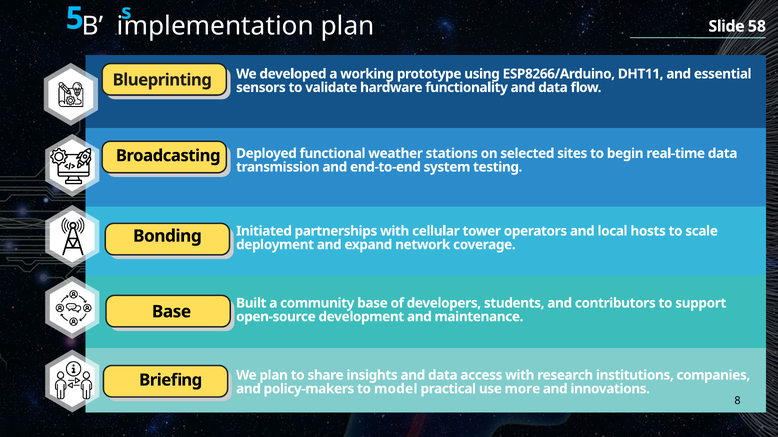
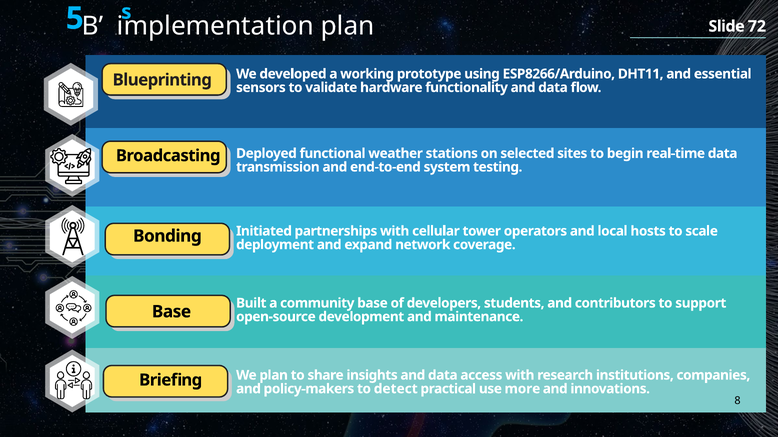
58: 58 -> 72 (757, 26)
model: model -> detect (396, 389)
